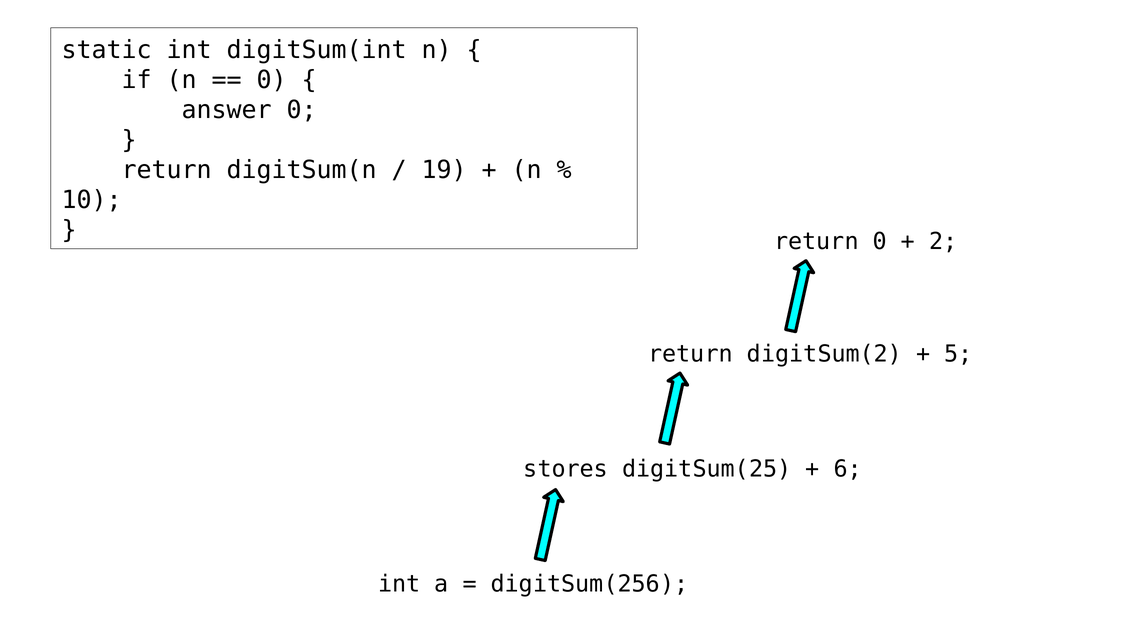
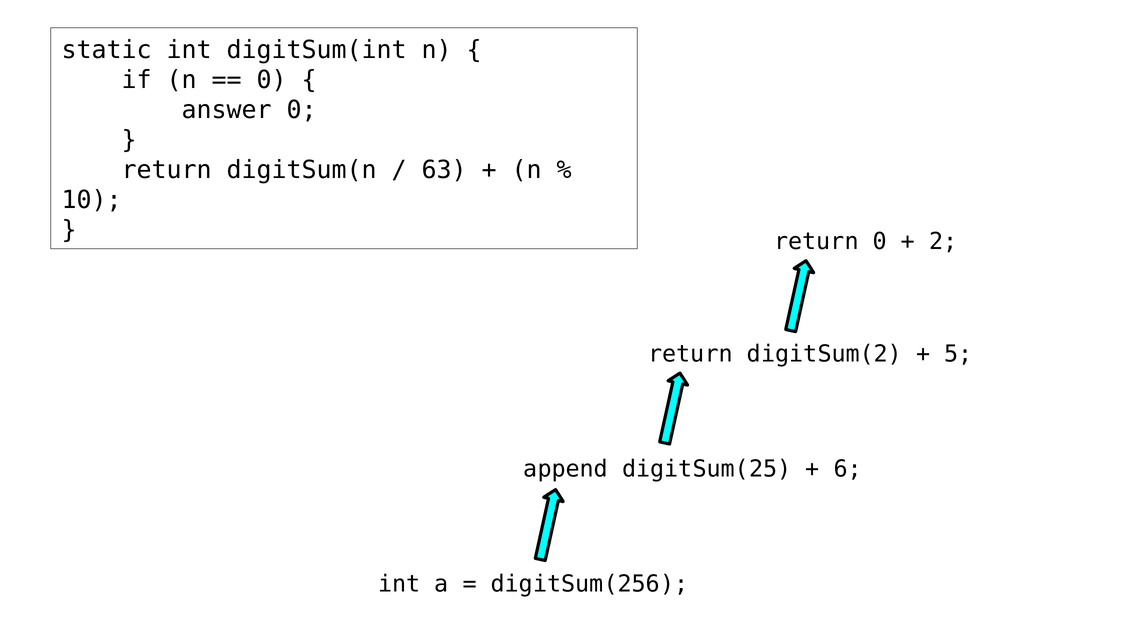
19: 19 -> 63 (444, 170)
stores: stores -> append (566, 469)
